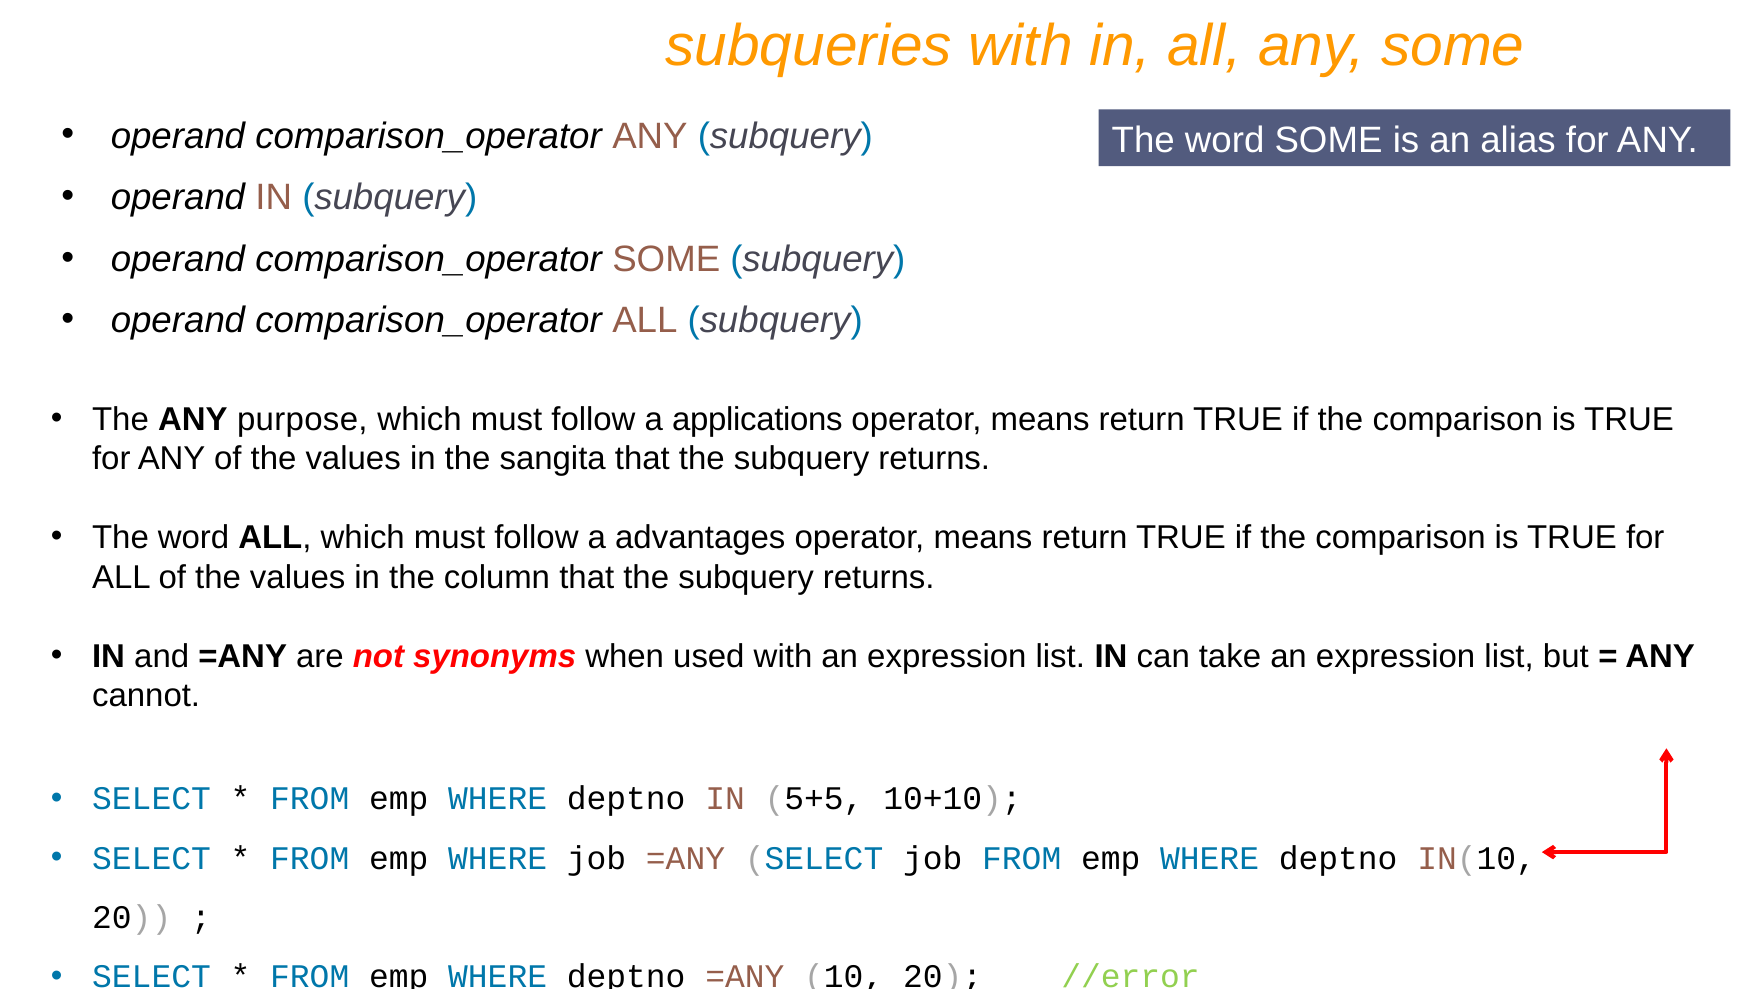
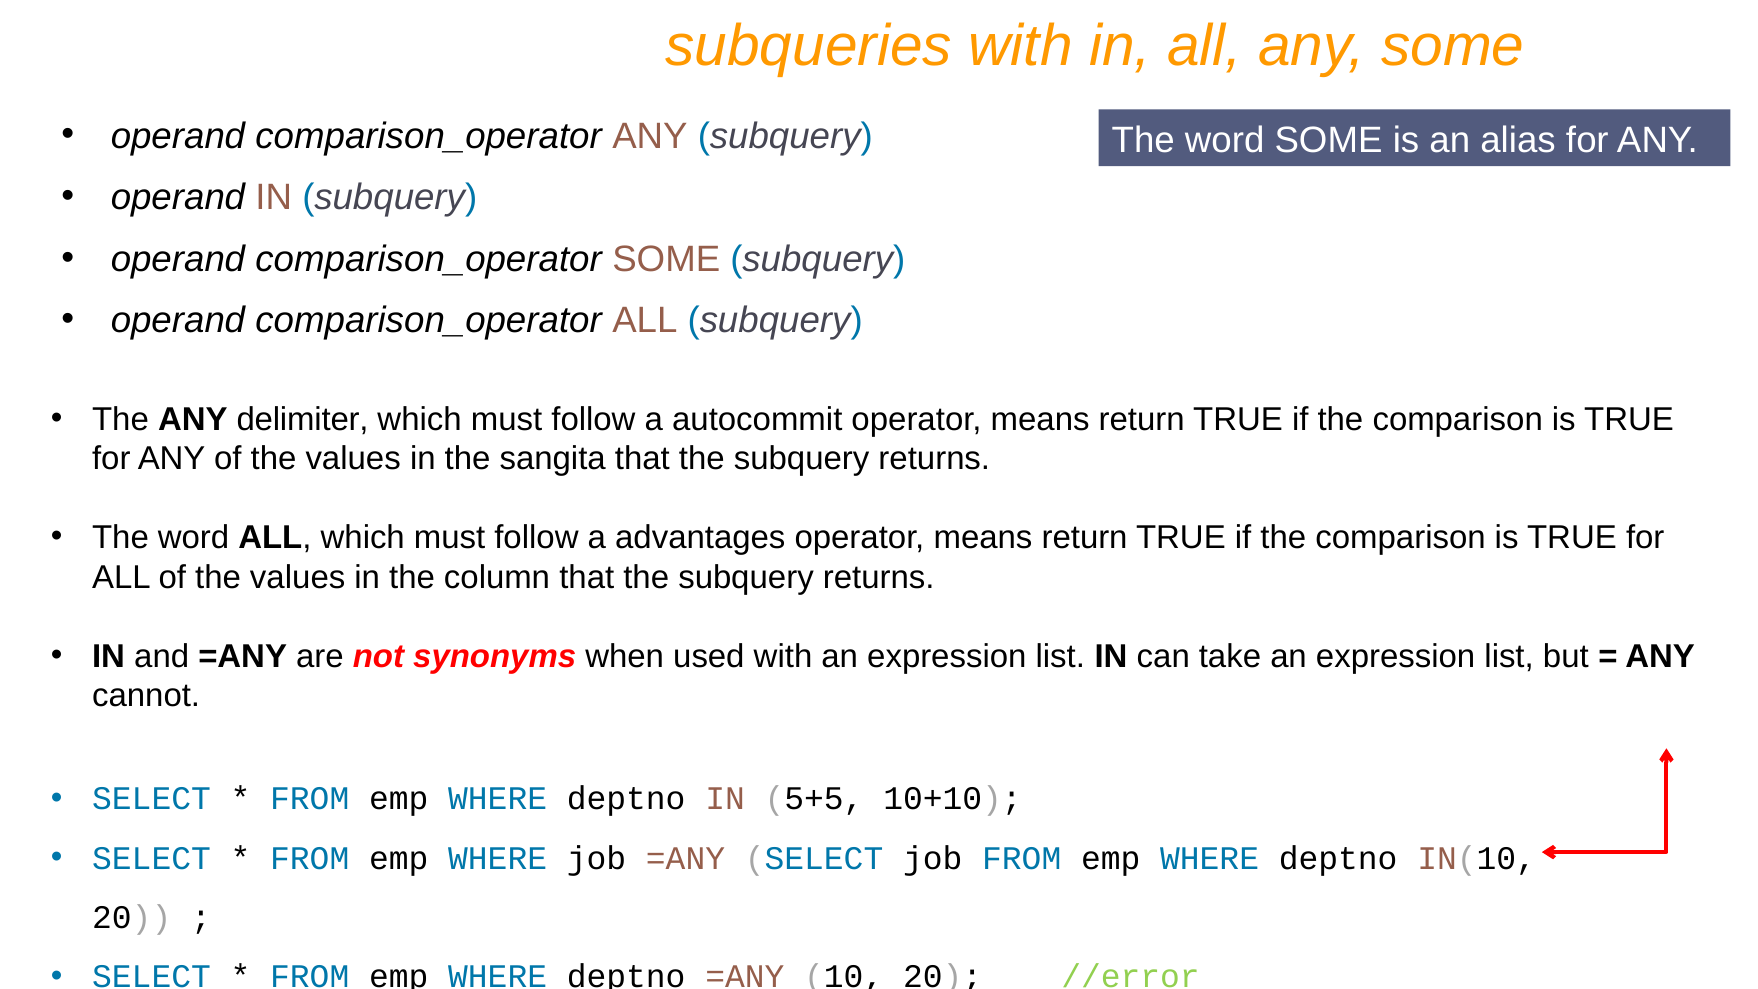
purpose: purpose -> delimiter (303, 419)
applications: applications -> autocommit (757, 419)
